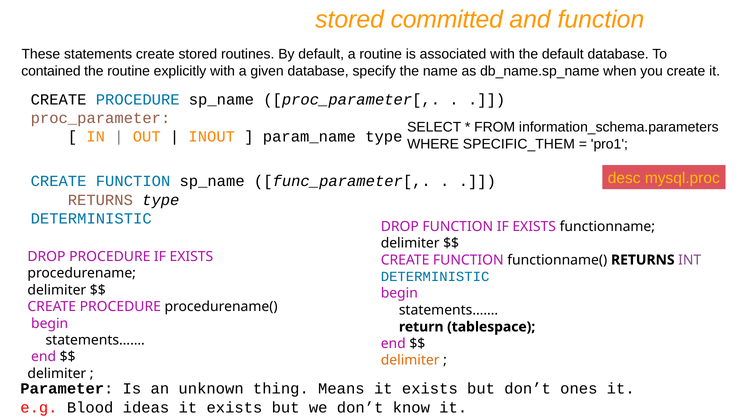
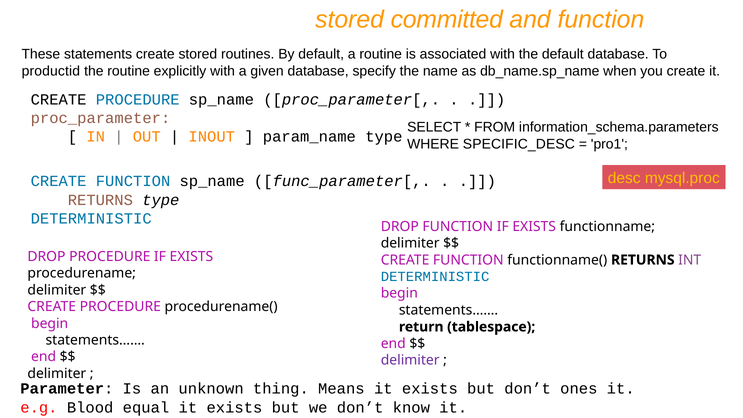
contained: contained -> productid (51, 71)
SPECIFIC_THEM: SPECIFIC_THEM -> SPECIFIC_DESC (519, 144)
delimiter colour: orange -> purple (410, 360)
ideas: ideas -> equal (146, 407)
